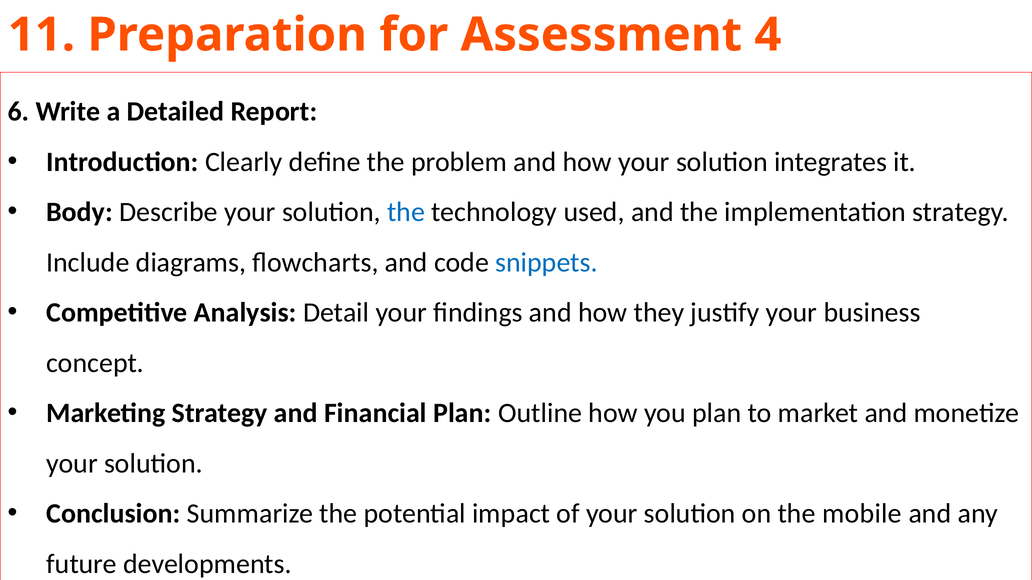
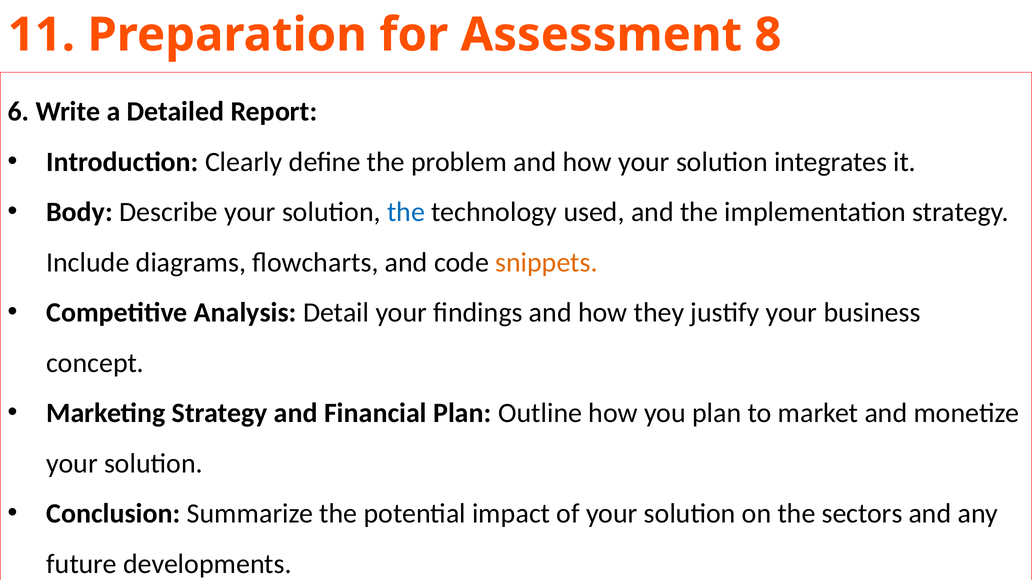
4: 4 -> 8 (768, 35)
snippets colour: blue -> orange (546, 263)
mobile: mobile -> sectors (862, 514)
